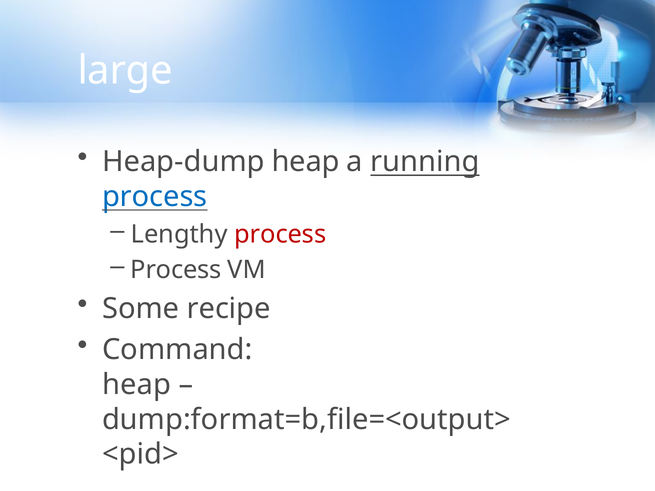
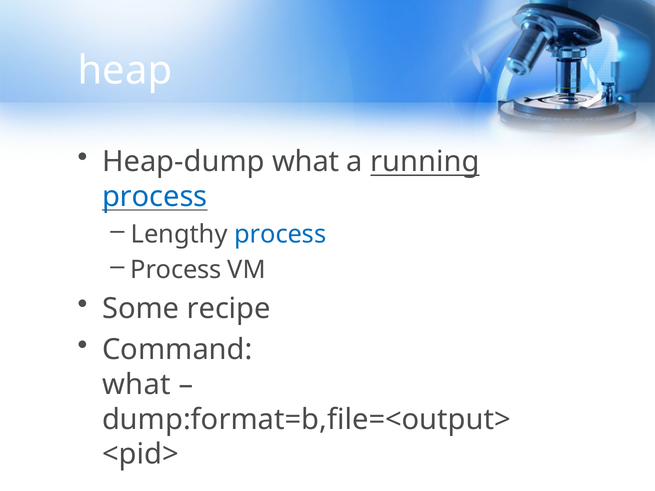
large: large -> heap (125, 70)
Heap-dump heap: heap -> what (306, 162)
process colour: red -> blue (280, 234)
heap: heap -> what (136, 385)
